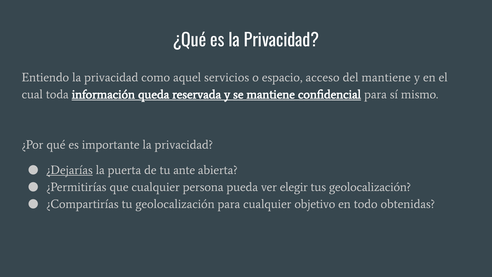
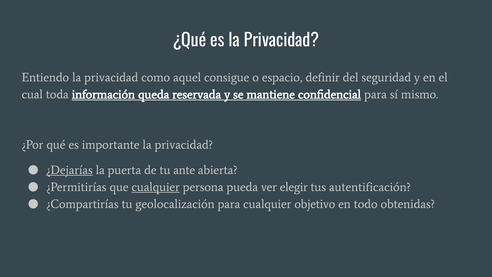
servicios: servicios -> consigue (227, 77)
acceso: acceso -> definir (323, 77)
del mantiene: mantiene -> seguridad (386, 77)
cualquier underline: none -> present (156, 187)
tus geolocalización: geolocalización -> autentificación (370, 187)
